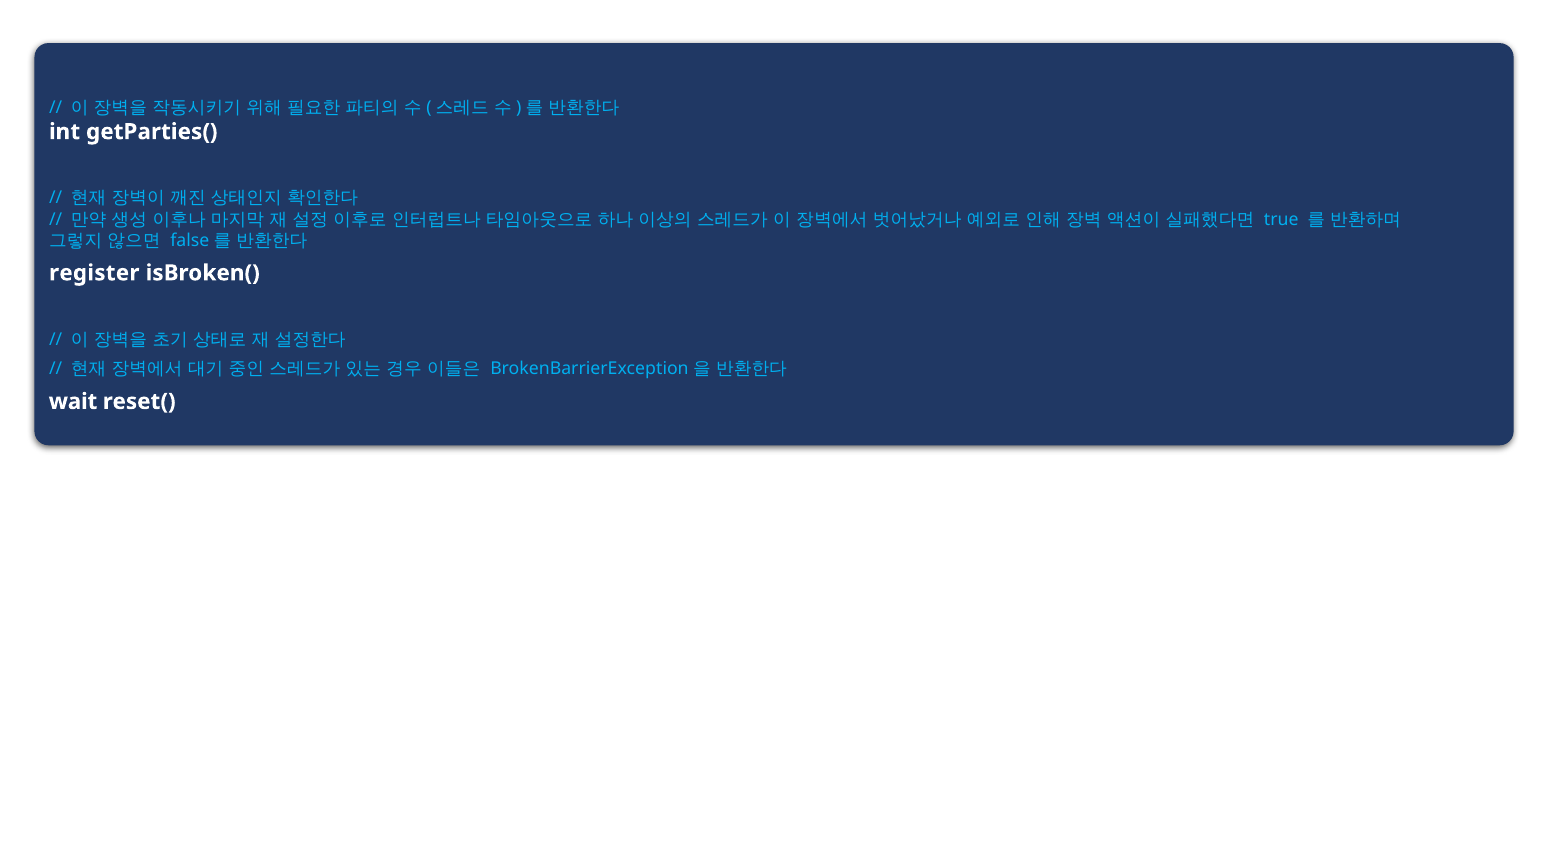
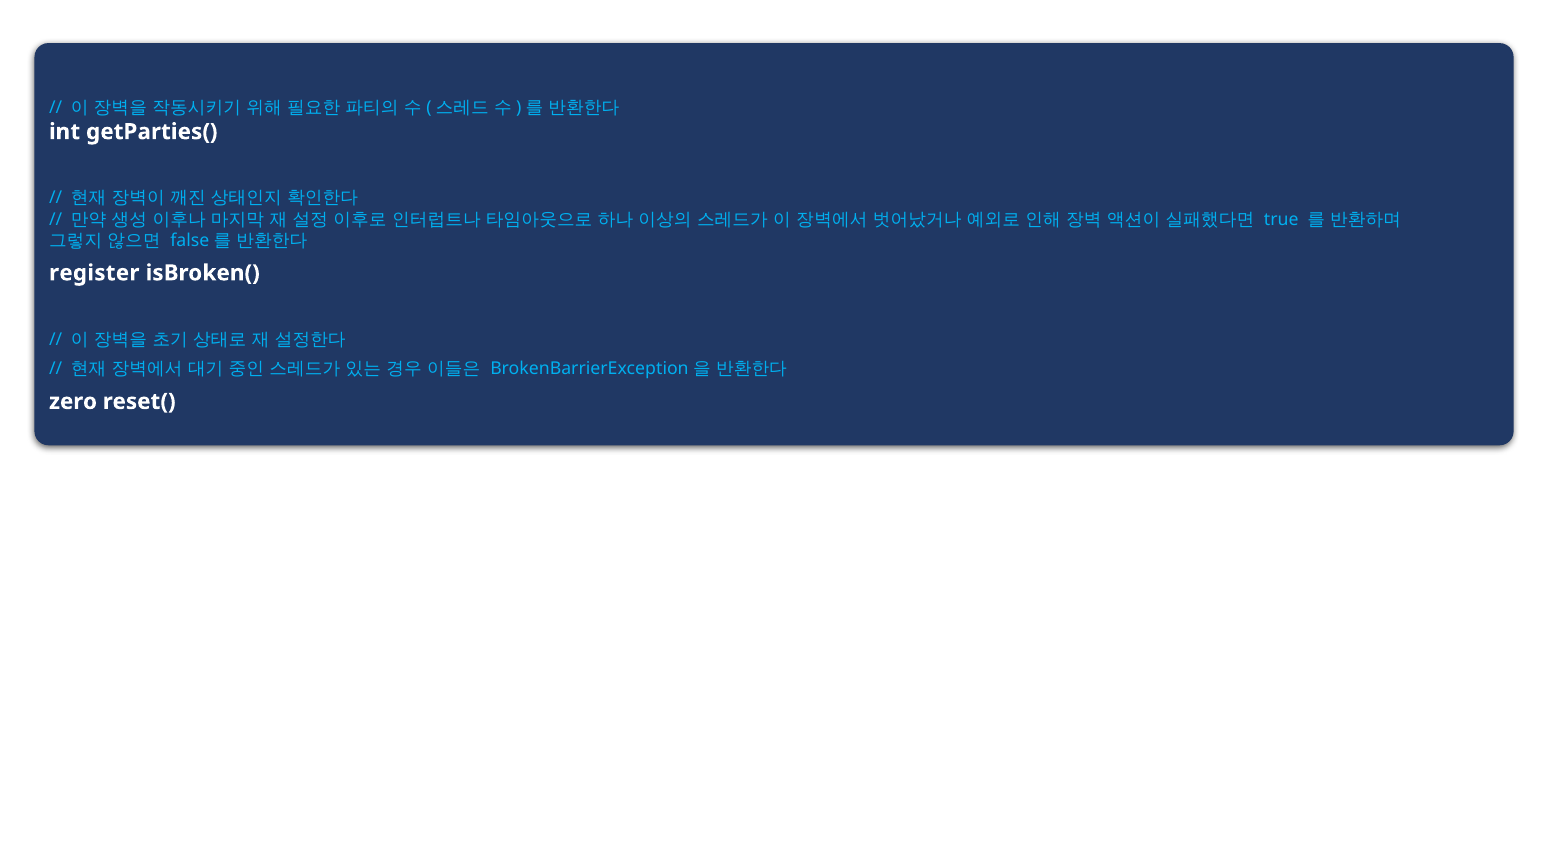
wait: wait -> zero (73, 402)
